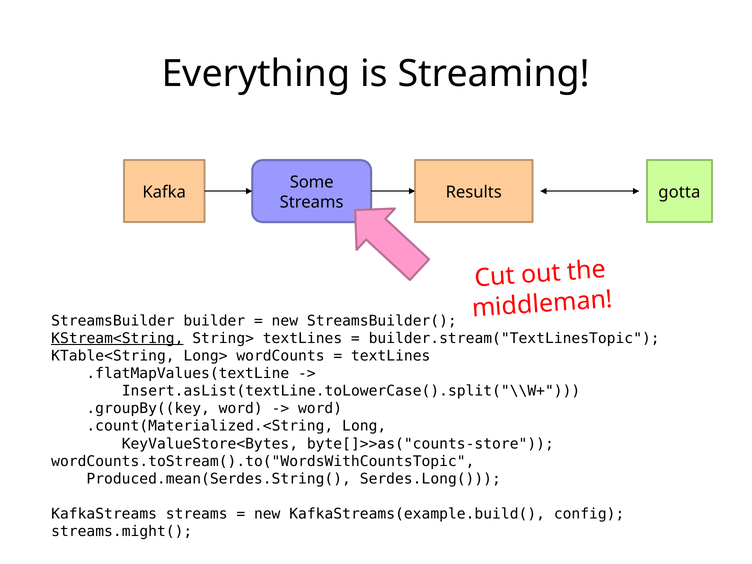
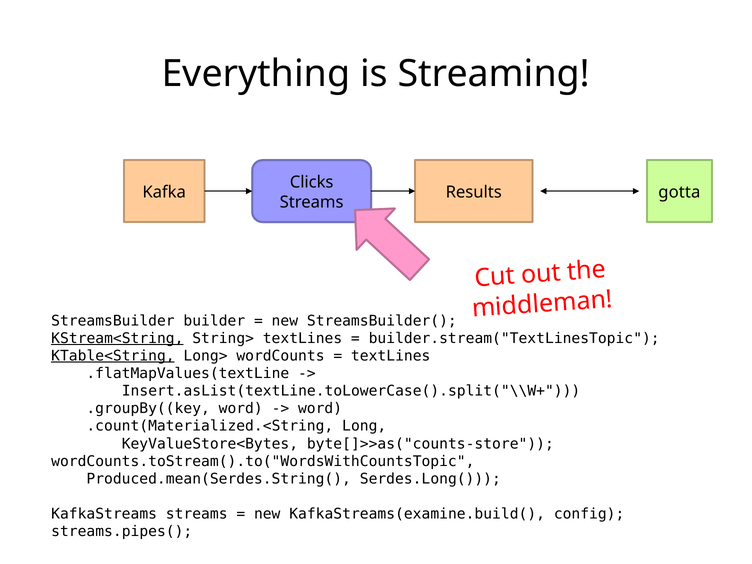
Some: Some -> Clicks (312, 182)
KTable<String underline: none -> present (113, 356)
KafkaStreams(example.build(: KafkaStreams(example.build( -> KafkaStreams(examine.build( (417, 514)
streams.might(: streams.might( -> streams.pipes( (122, 531)
